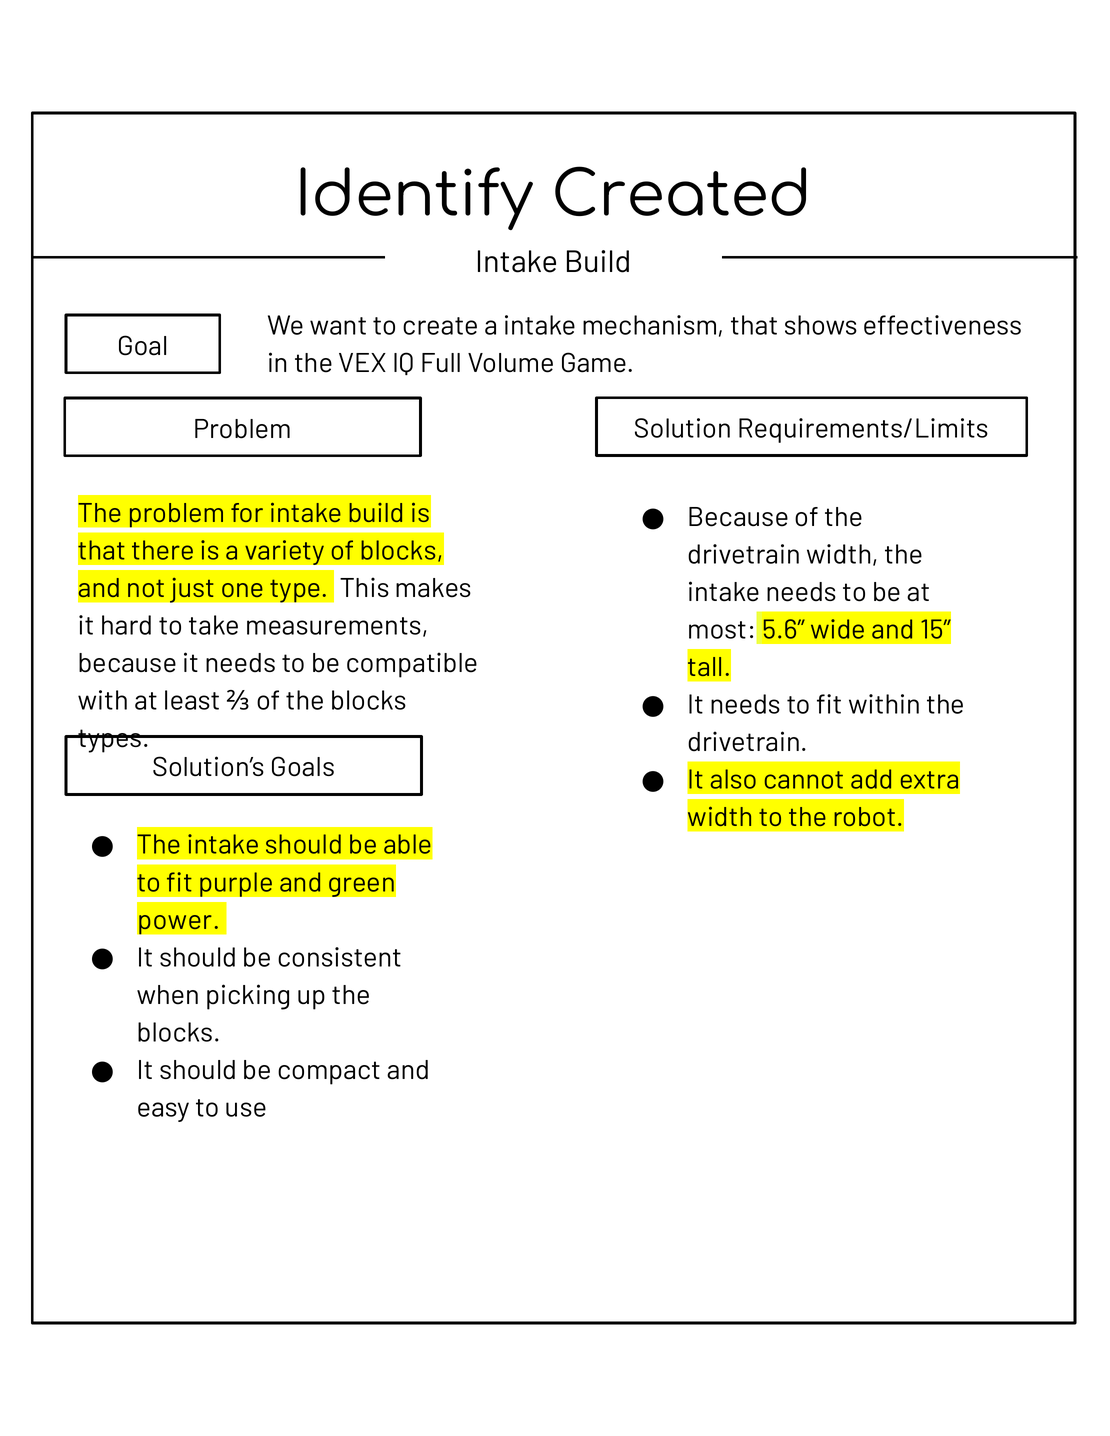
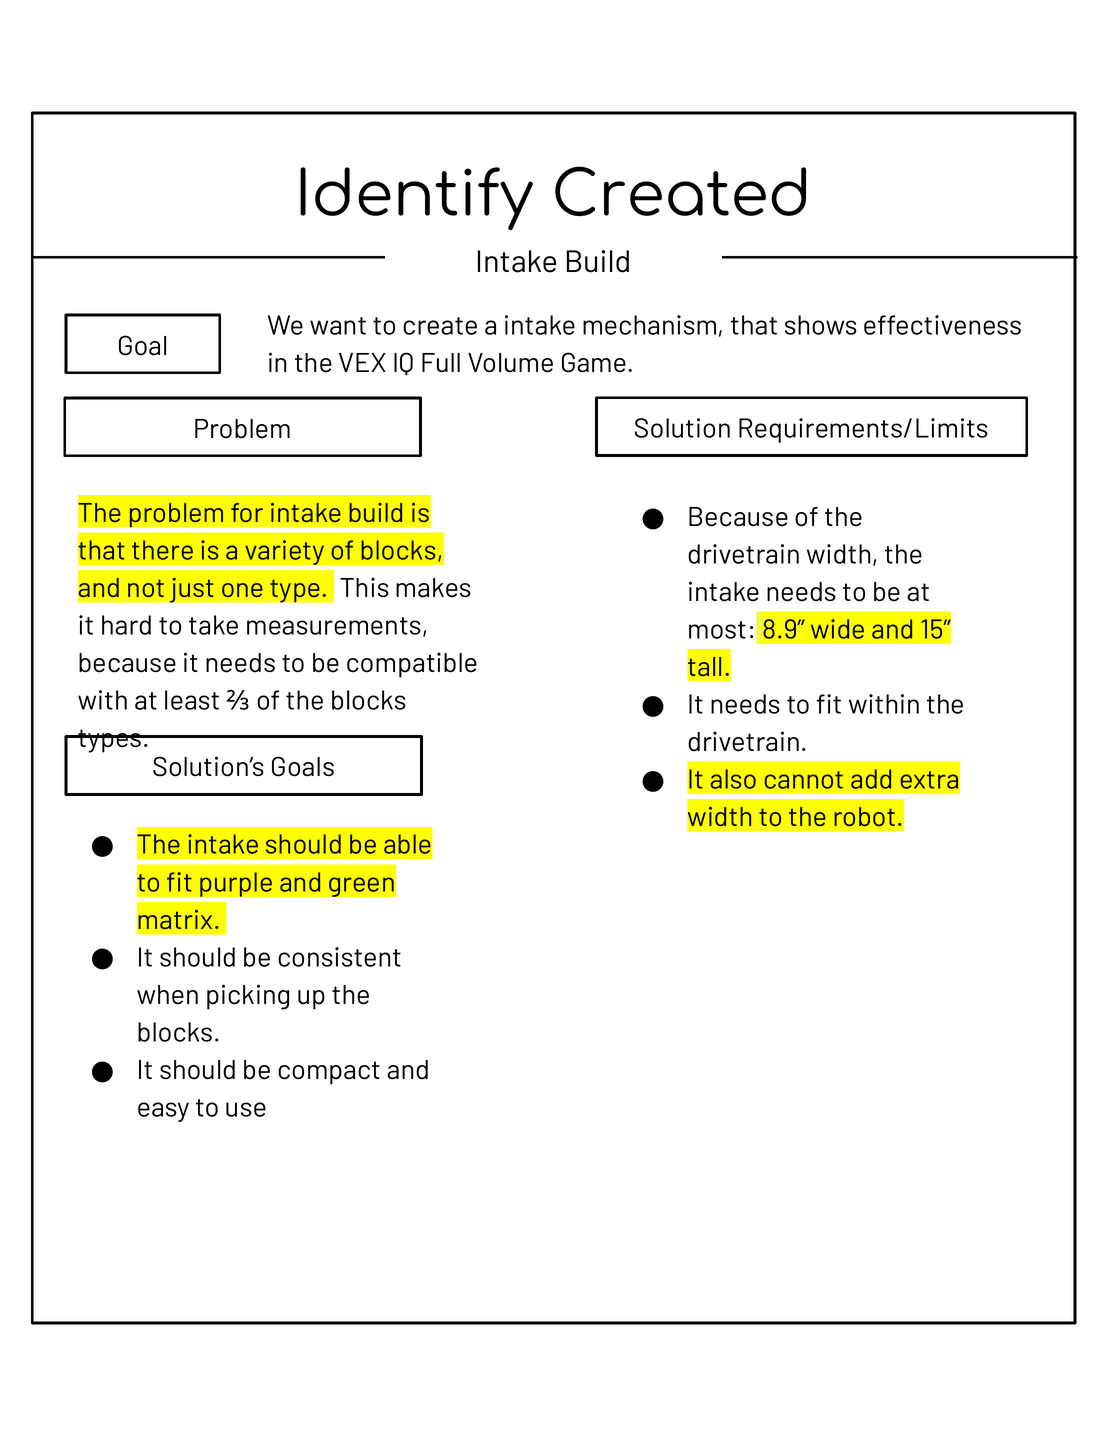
5.6: 5.6 -> 8.9 (783, 630)
power: power -> matrix (179, 920)
